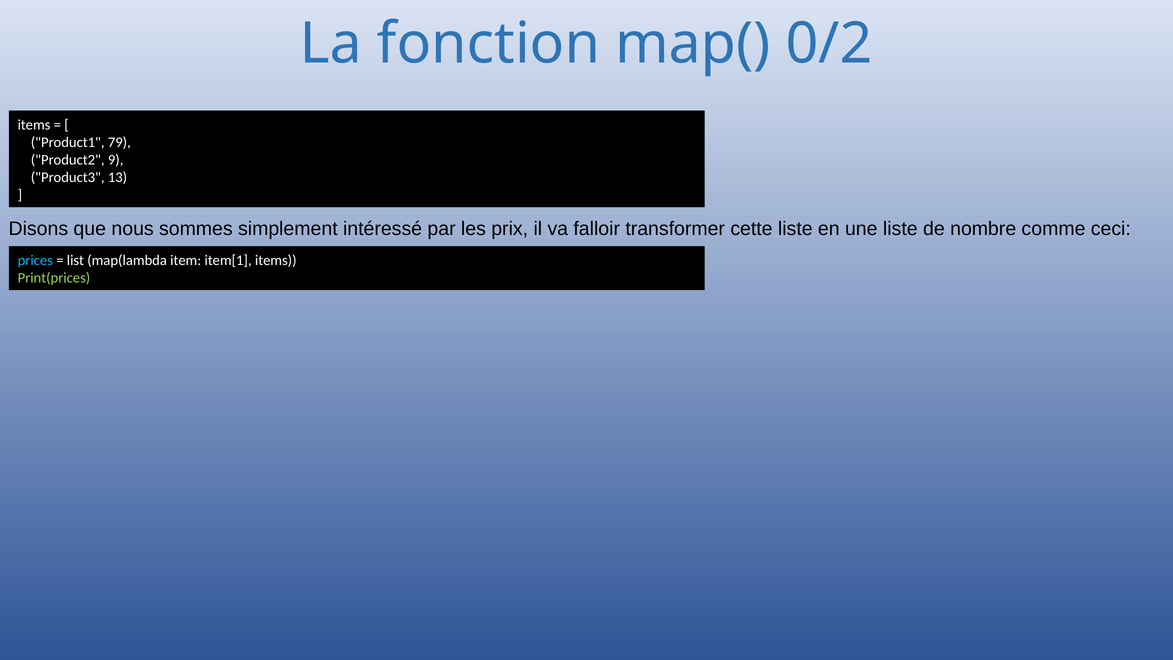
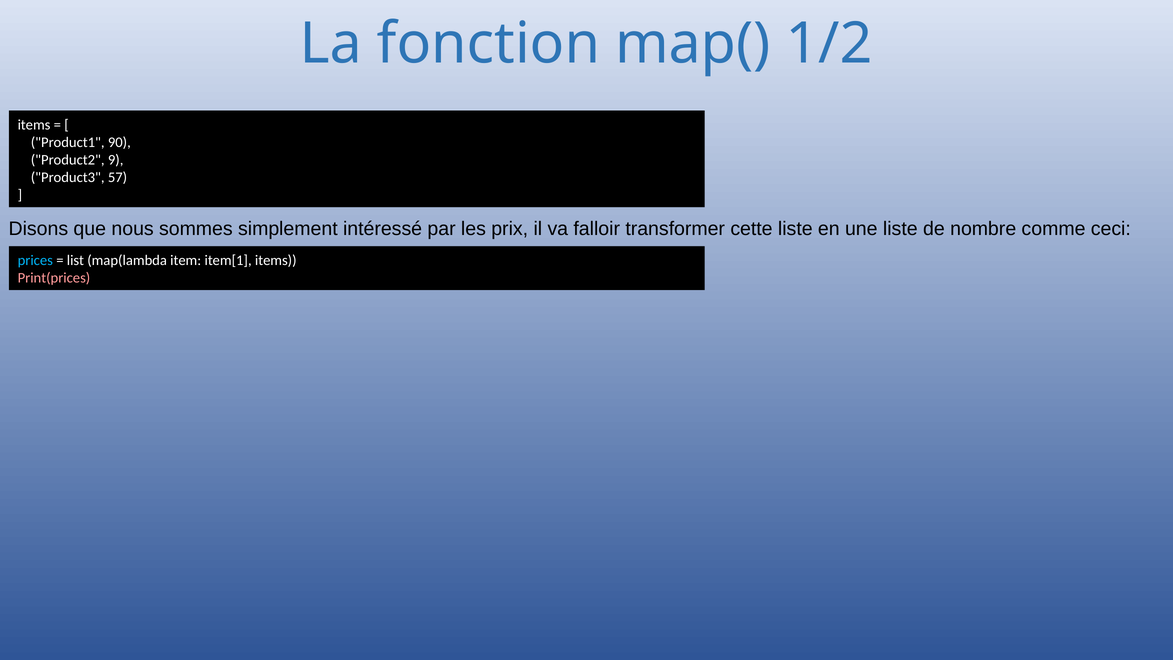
0/2: 0/2 -> 1/2 (829, 44)
79: 79 -> 90 (119, 142)
13: 13 -> 57 (118, 177)
Print(prices colour: light green -> pink (54, 278)
